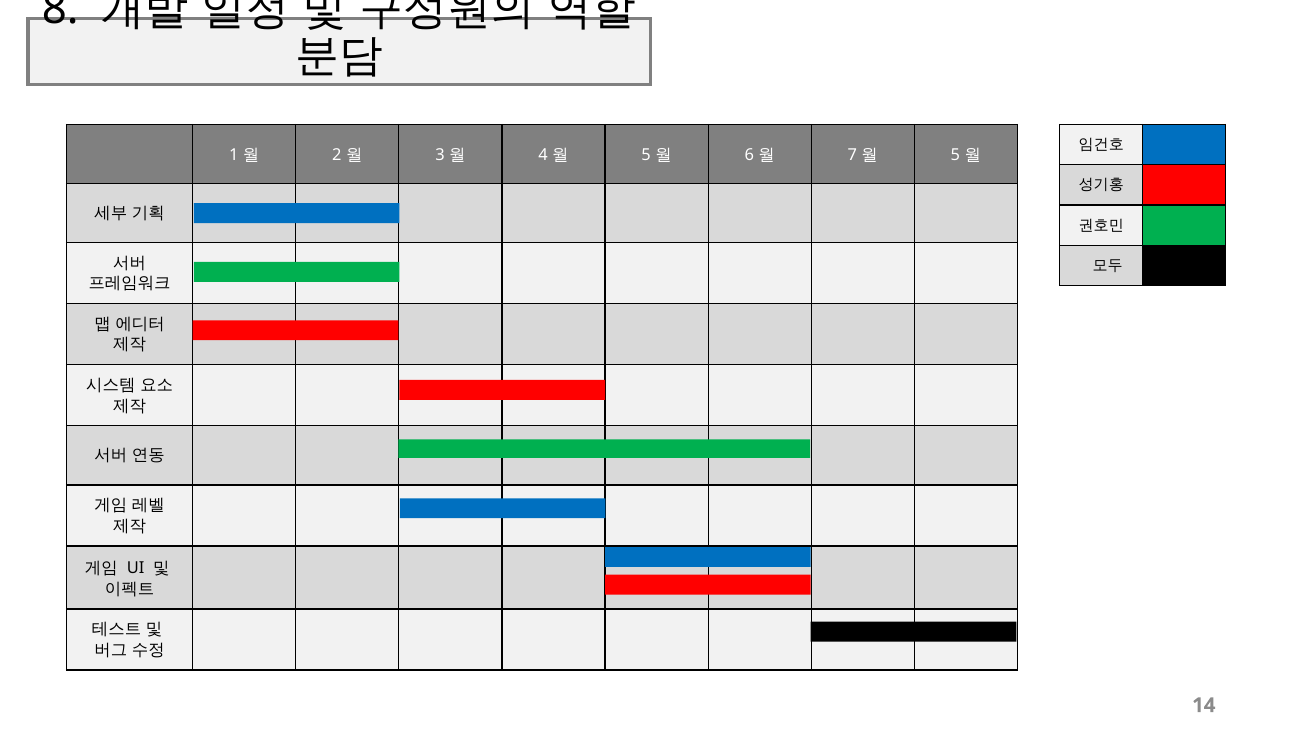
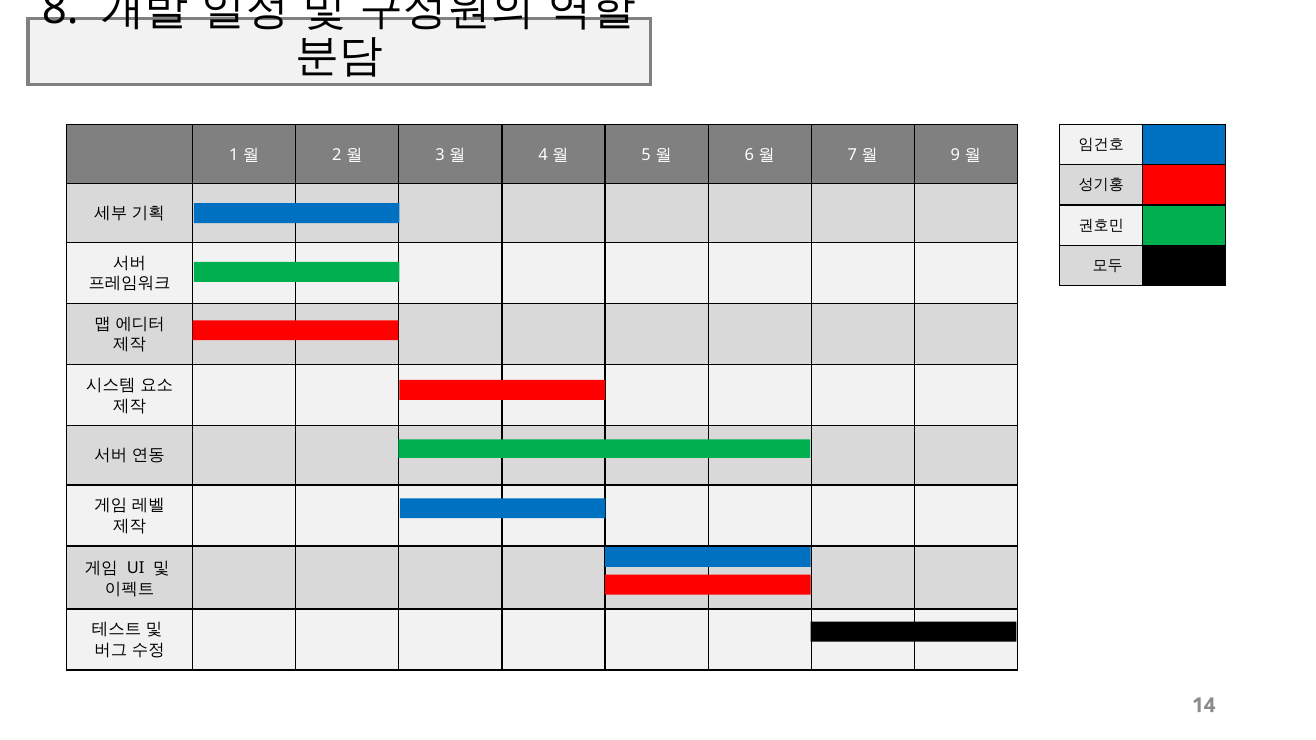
5: 5 -> 9 (955, 155)
